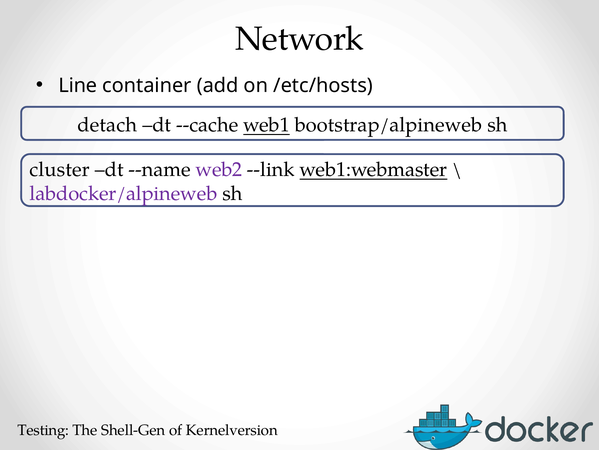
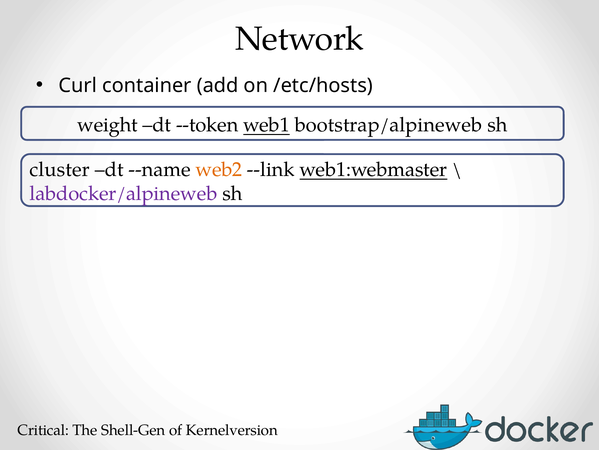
Line: Line -> Curl (78, 85)
detach: detach -> weight (107, 125)
--cache: --cache -> --token (207, 125)
web2 colour: purple -> orange (219, 169)
Testing: Testing -> Critical (43, 429)
